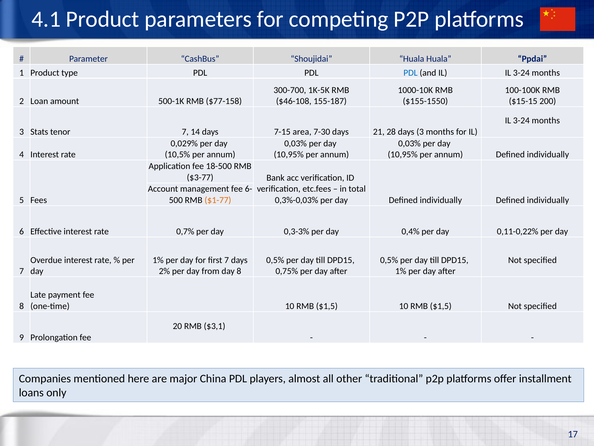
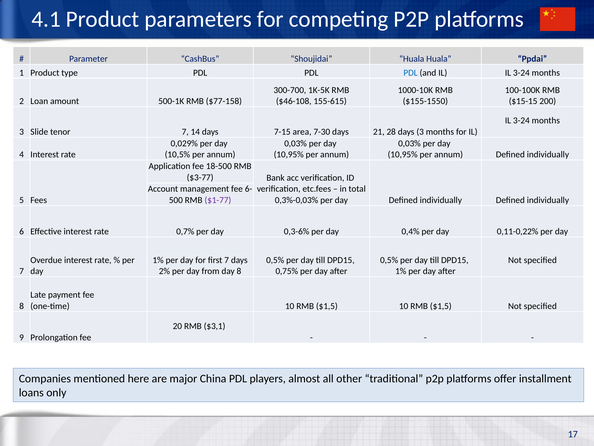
155-187: 155-187 -> 155-615 (330, 101)
Stats: Stats -> Slide (39, 132)
$1-77 colour: orange -> purple (218, 200)
0,3-3%: 0,3-3% -> 0,3-6% (297, 231)
